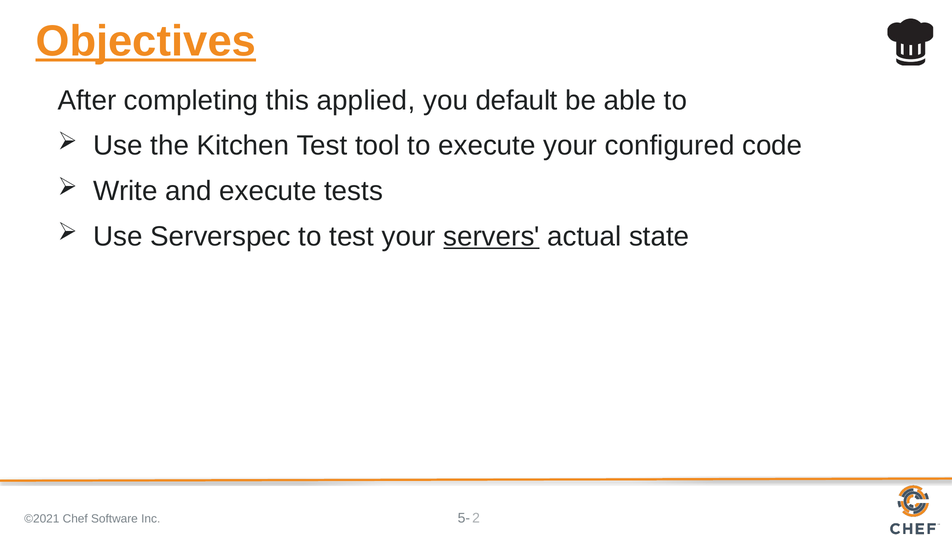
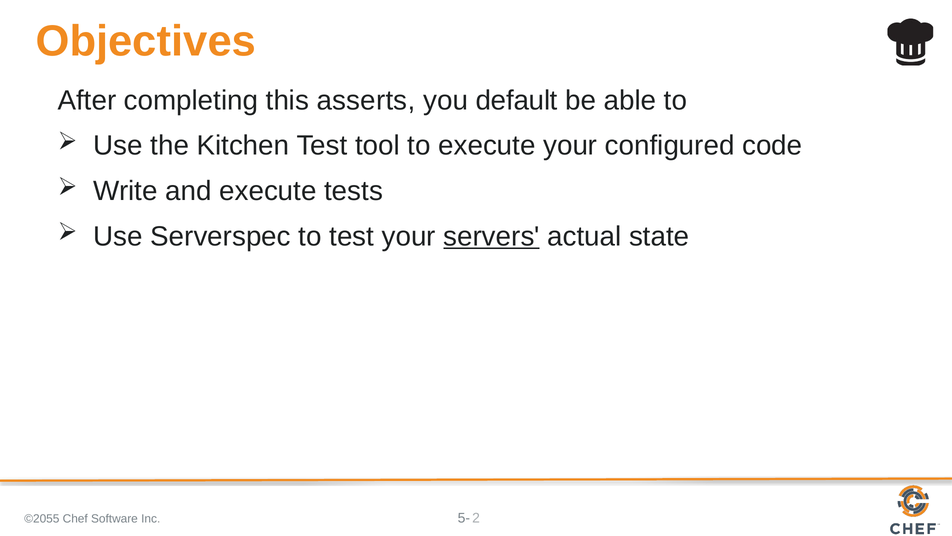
Objectives underline: present -> none (146, 41)
applied: applied -> asserts (366, 100)
©2021: ©2021 -> ©2055 (42, 518)
